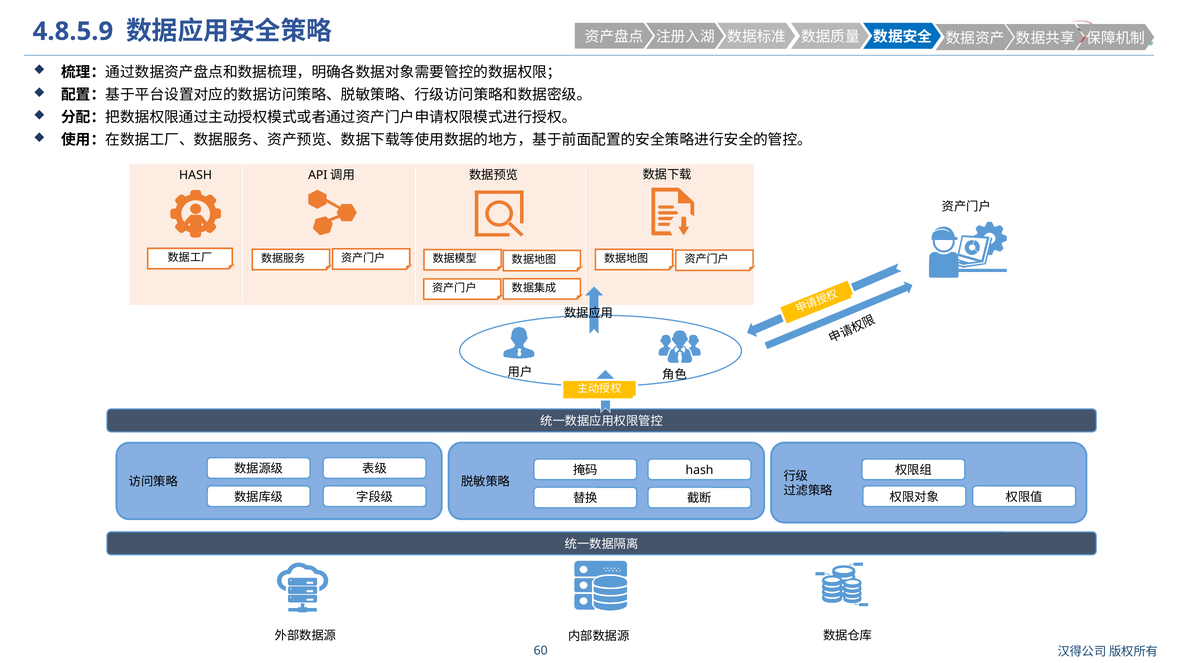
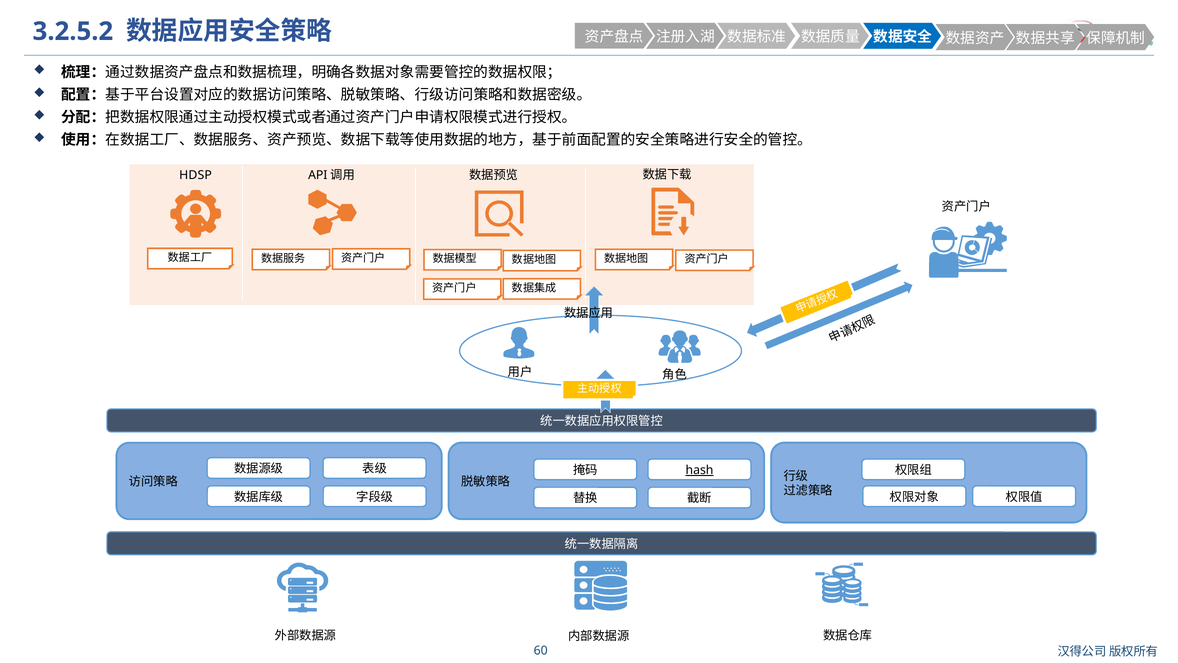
4.8.5.9: 4.8.5.9 -> 3.2.5.2 (73, 31)
HASH: HASH -> HDSP (196, 175)
hash underline: none -> present (700, 470)
